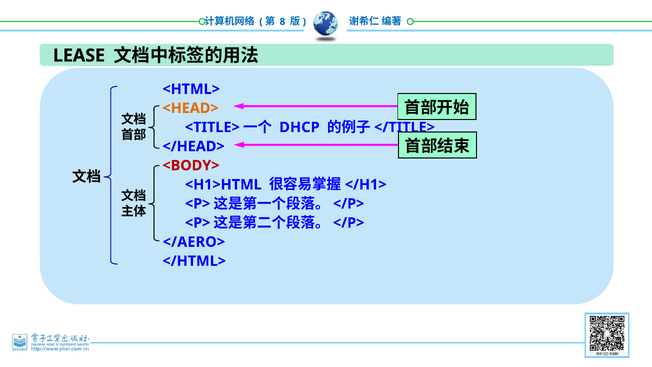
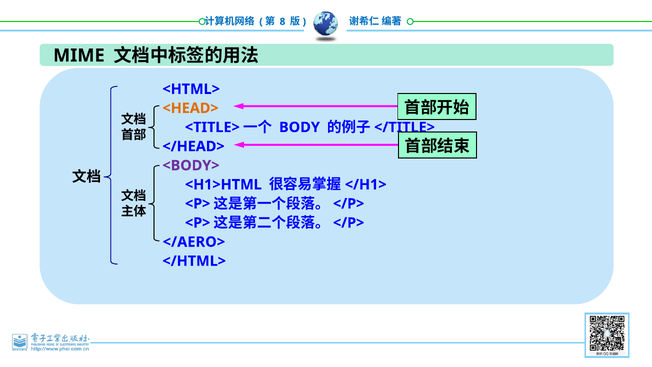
LEASE: LEASE -> MIME (79, 56)
DHCP: DHCP -> BODY (299, 127)
<BODY> colour: red -> purple (191, 165)
